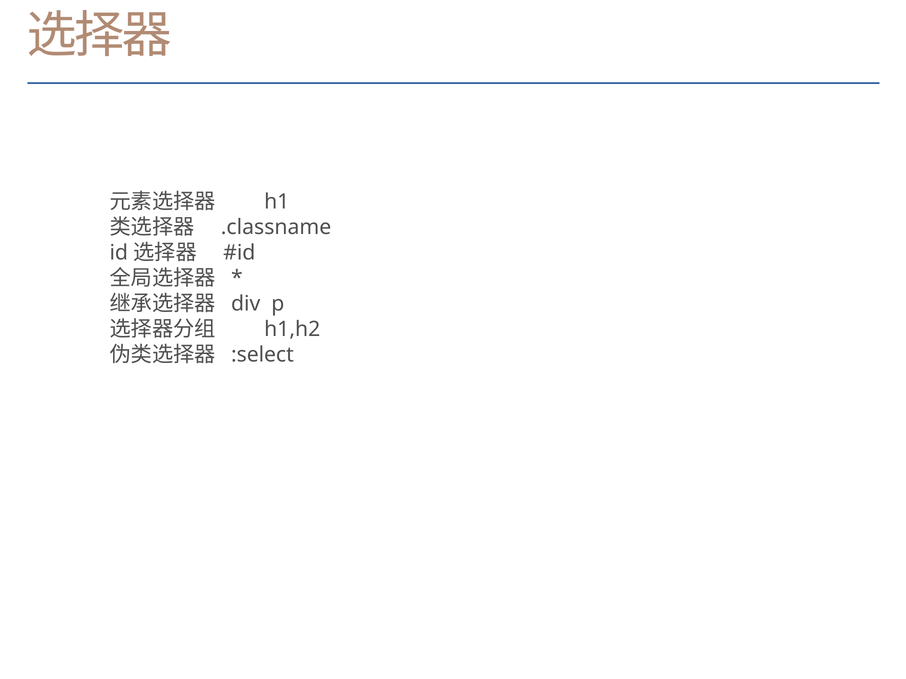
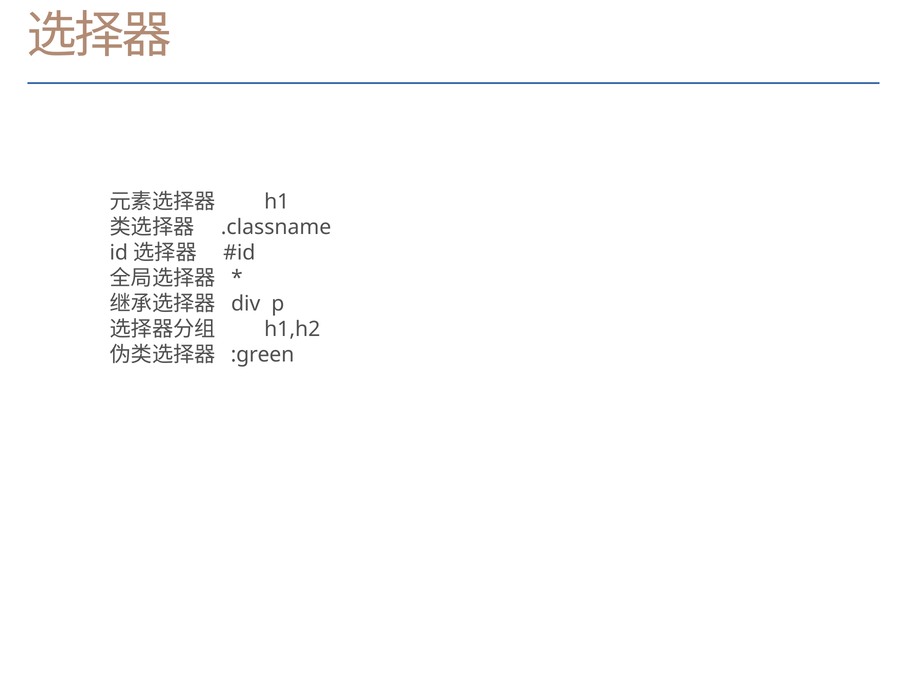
:select: :select -> :green (262, 355)
